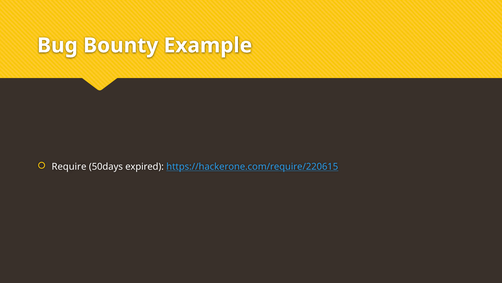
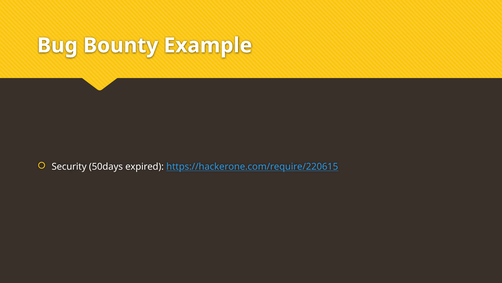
Require: Require -> Security (69, 166)
